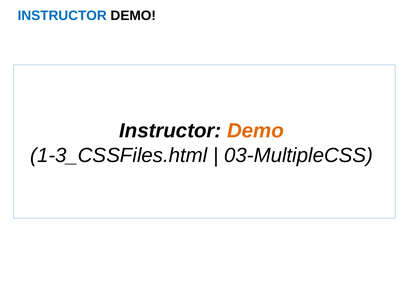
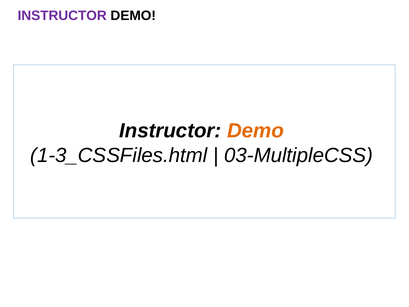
INSTRUCTOR colour: blue -> purple (62, 16)
